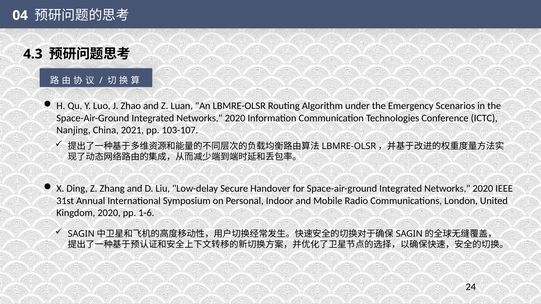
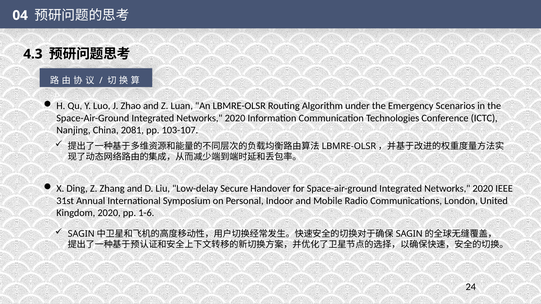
2021: 2021 -> 2081 (132, 130)
